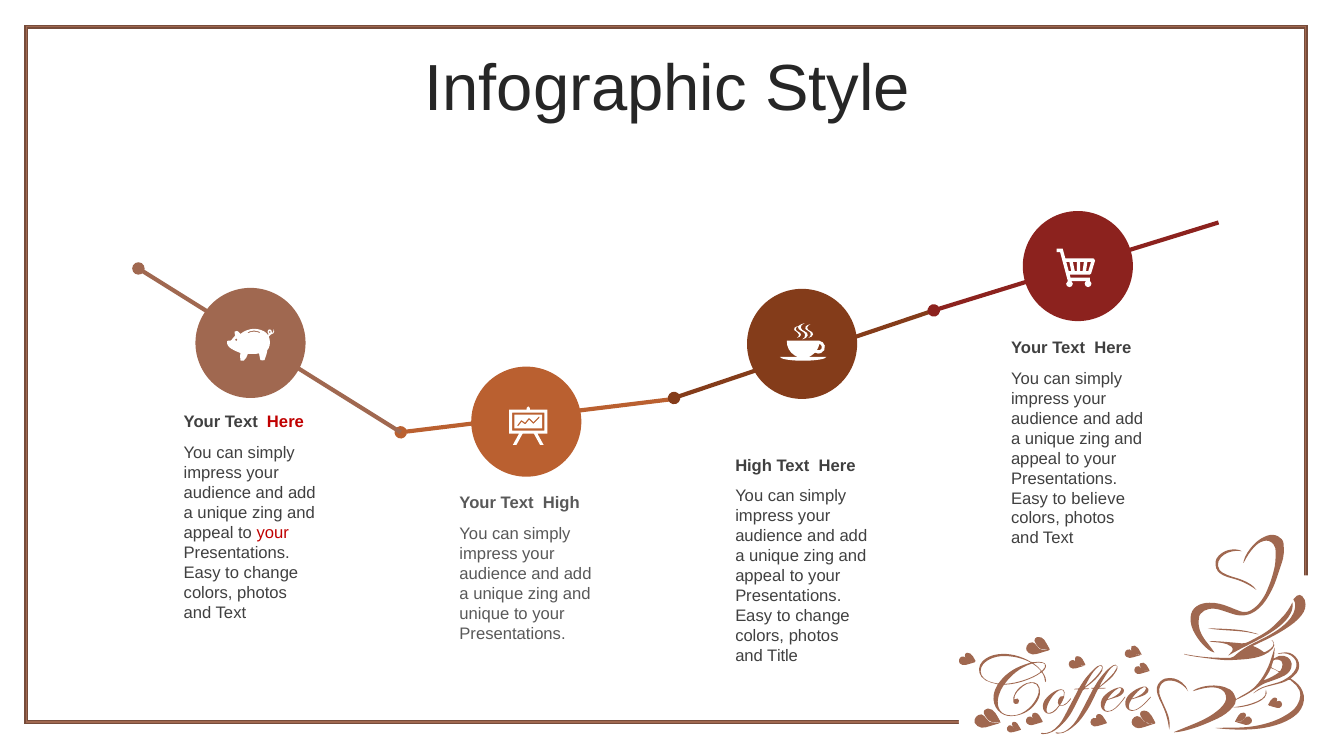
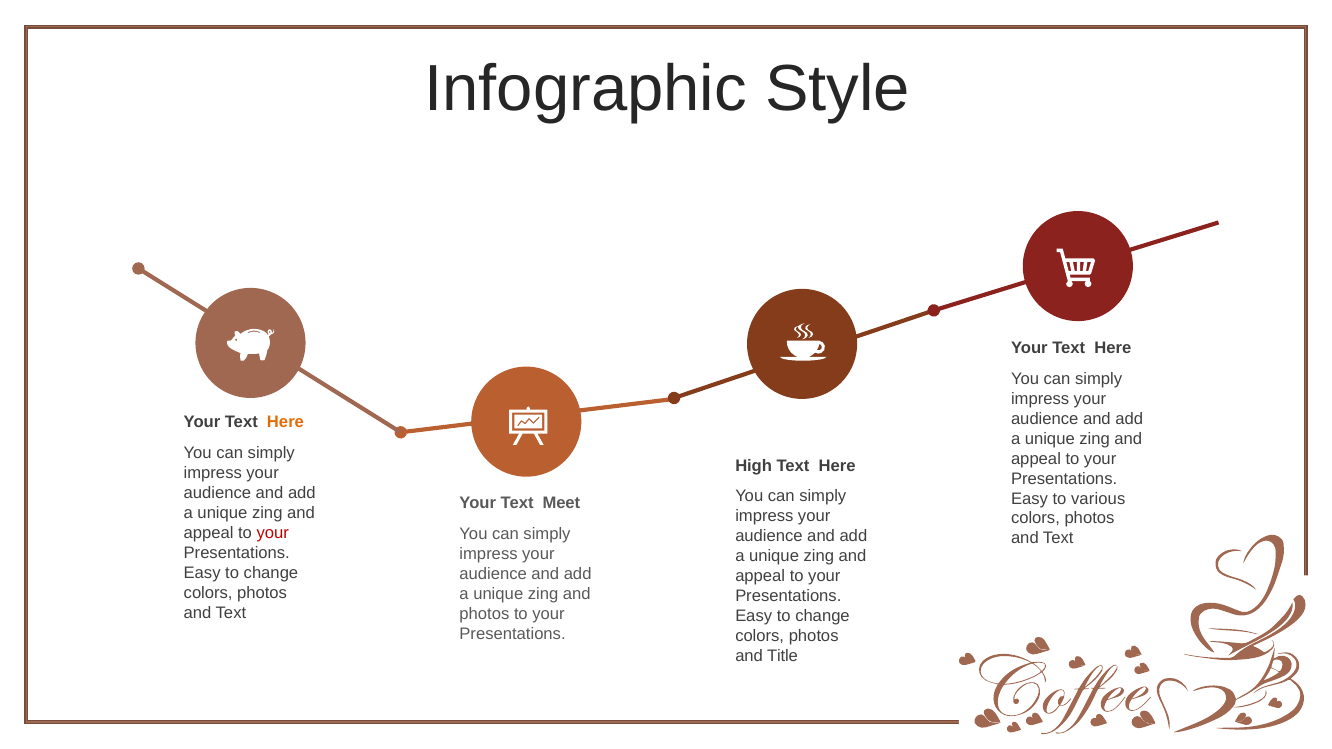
Here colour: red -> orange (285, 423)
believe: believe -> various (1098, 499)
Text High: High -> Meet (561, 504)
unique: unique -> photos (484, 614)
